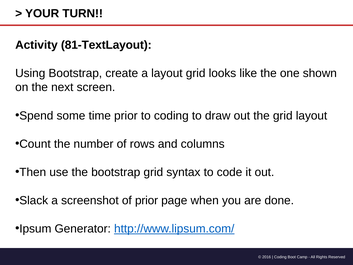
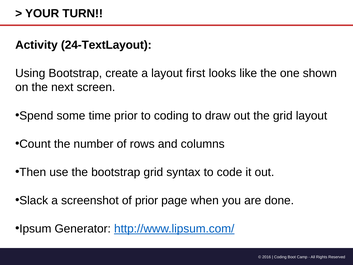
81-TextLayout: 81-TextLayout -> 24-TextLayout (106, 45)
layout grid: grid -> first (196, 73)
